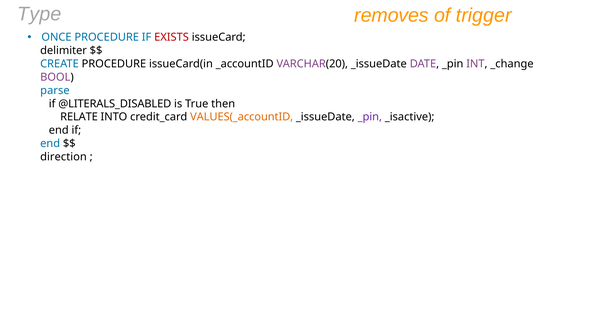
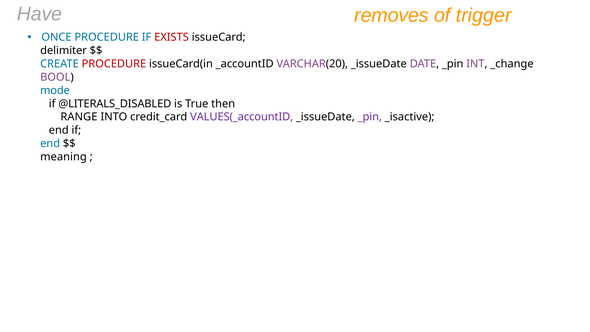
Type: Type -> Have (40, 14)
PROCEDURE colour: black -> red (114, 64)
parse: parse -> mode (55, 90)
RELATE: RELATE -> RANGE (79, 117)
VALUES(_accountID colour: orange -> purple (242, 117)
direction: direction -> meaning (63, 157)
